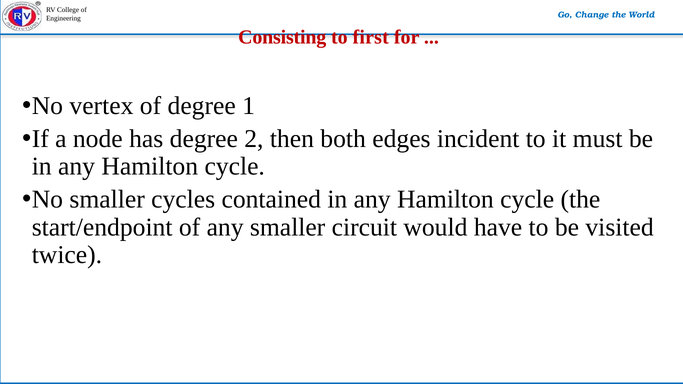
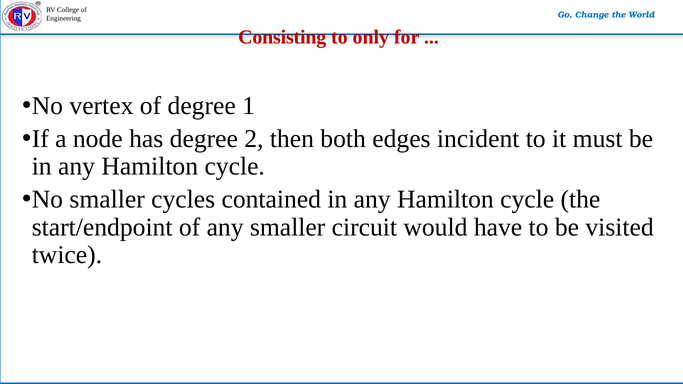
first: first -> only (371, 37)
